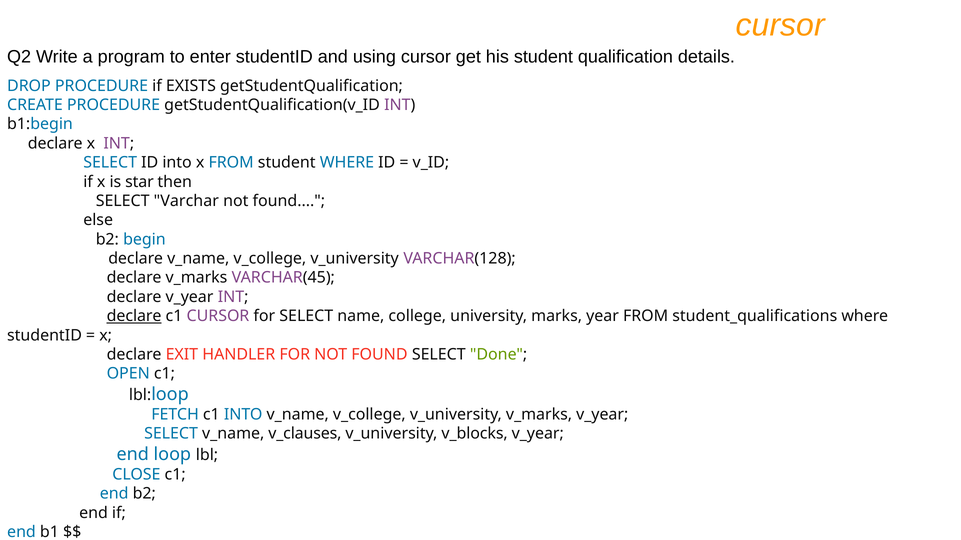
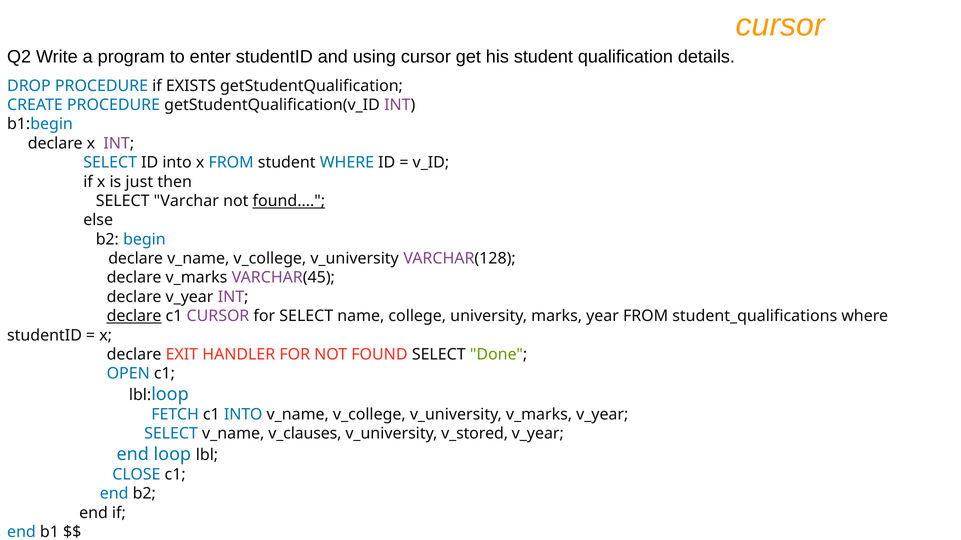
star: star -> just (139, 182)
found underline: none -> present (289, 201)
v_blocks: v_blocks -> v_stored (475, 434)
